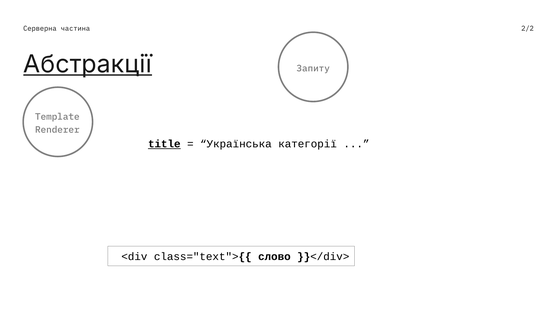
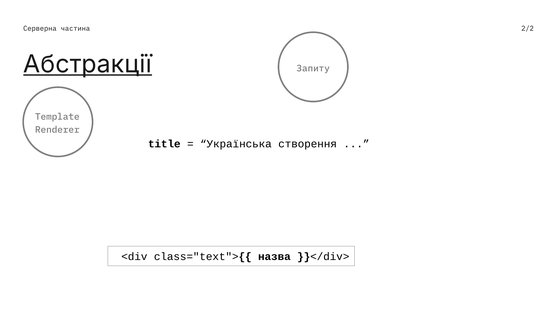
title underline: present -> none (164, 144)
категорії: категорії -> створення (308, 144)
слово: слово -> назва (274, 257)
